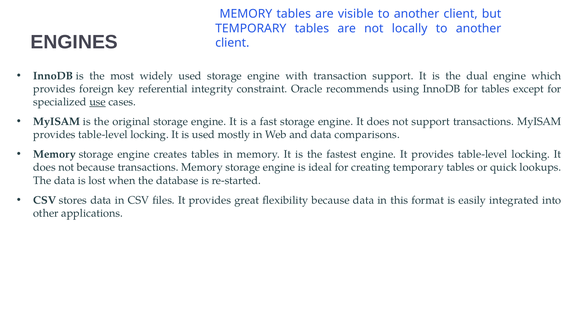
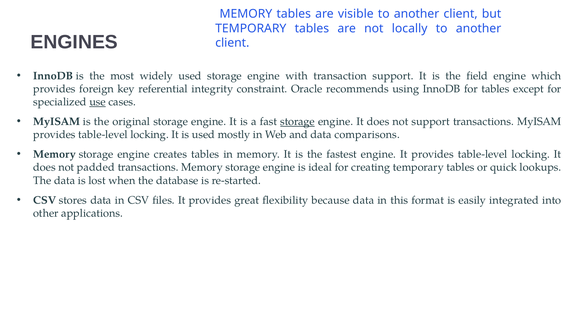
dual: dual -> field (477, 76)
storage underline: none -> present (298, 122)
not because: because -> padded (96, 168)
